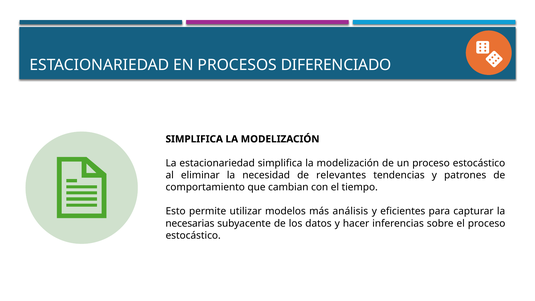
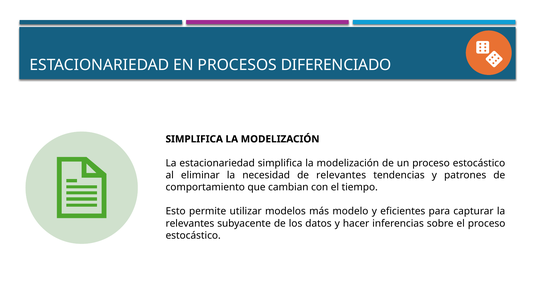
análisis: análisis -> modelo (350, 211)
necesarias: necesarias -> relevantes (190, 223)
